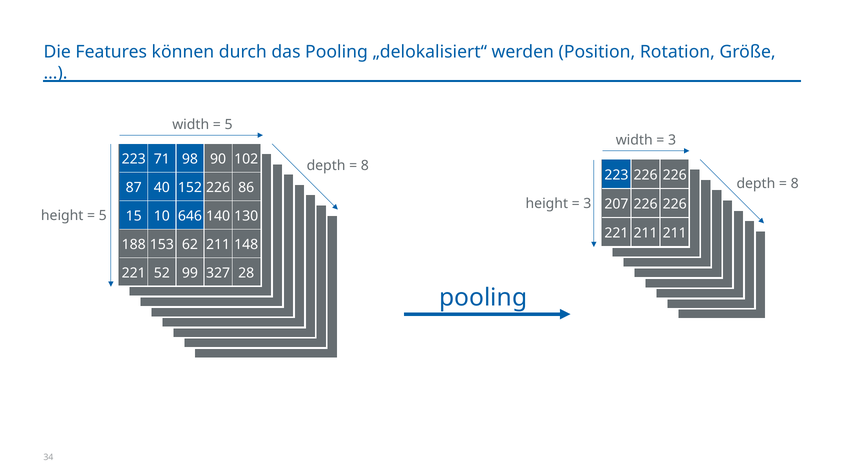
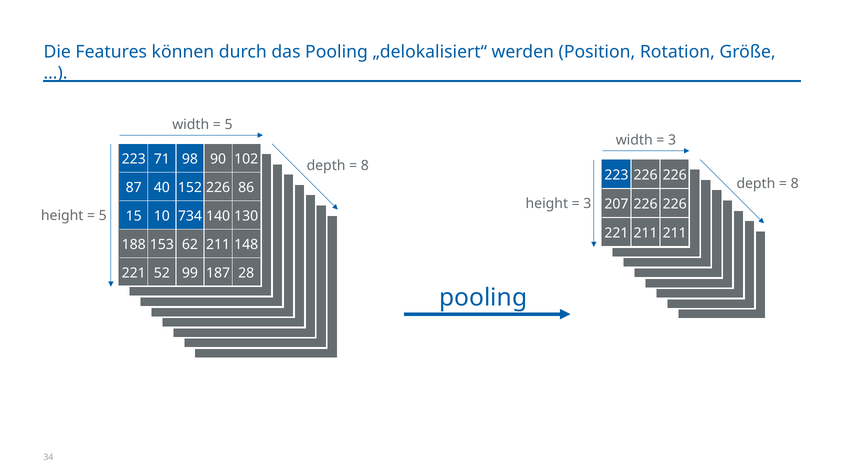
646: 646 -> 734 (190, 216)
327: 327 -> 187 (218, 273)
